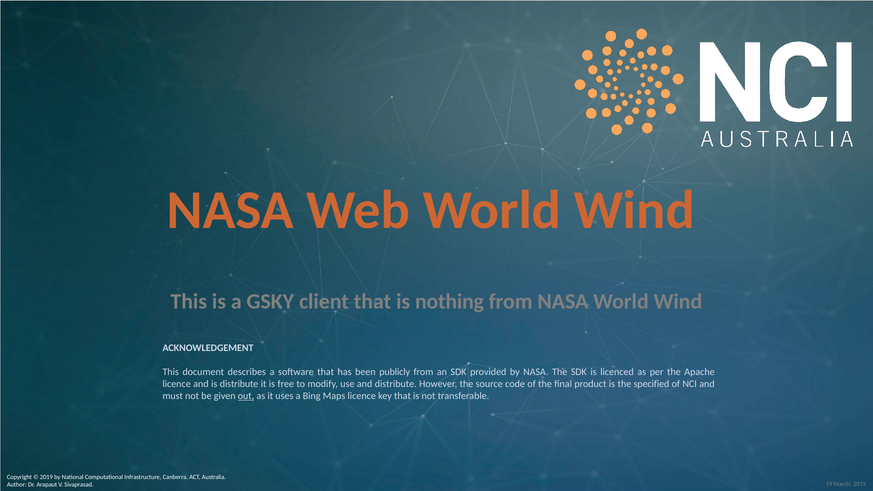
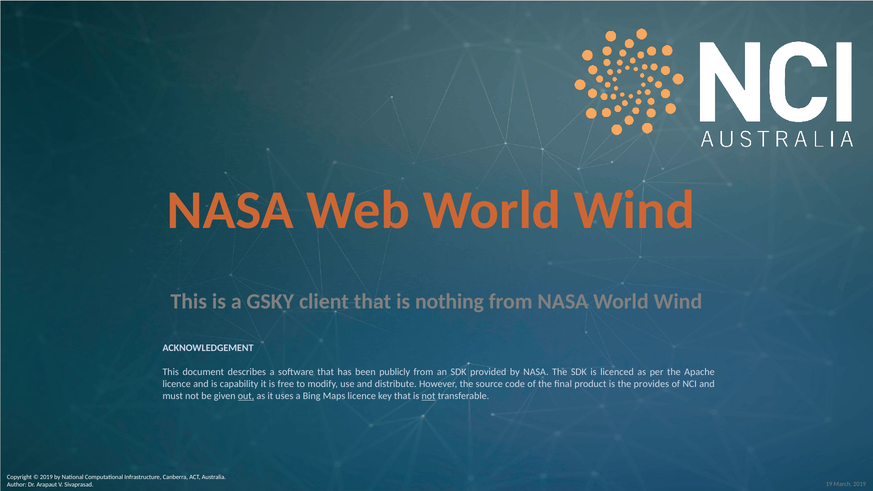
is distribute: distribute -> capability (239, 384)
specified: specified -> provides (651, 384)
not underline: none -> present (428, 396)
